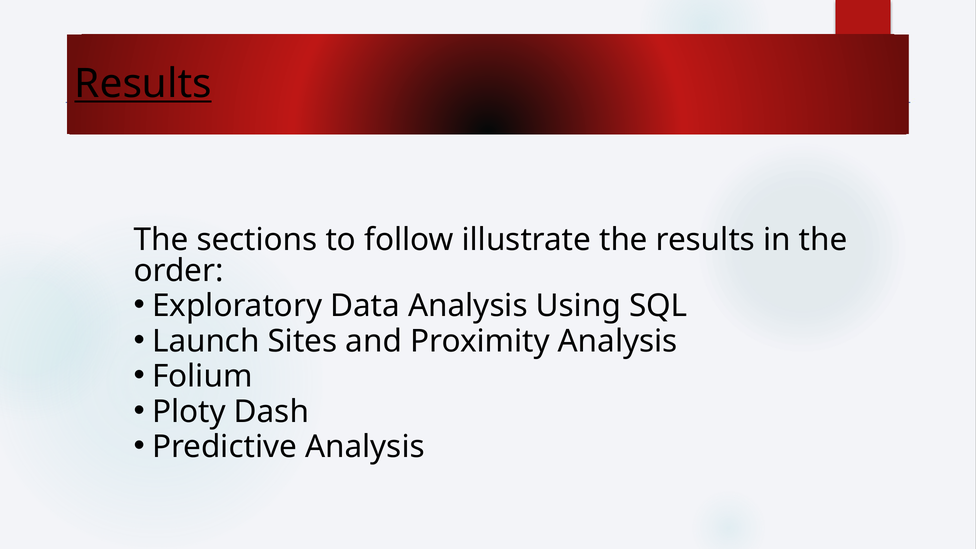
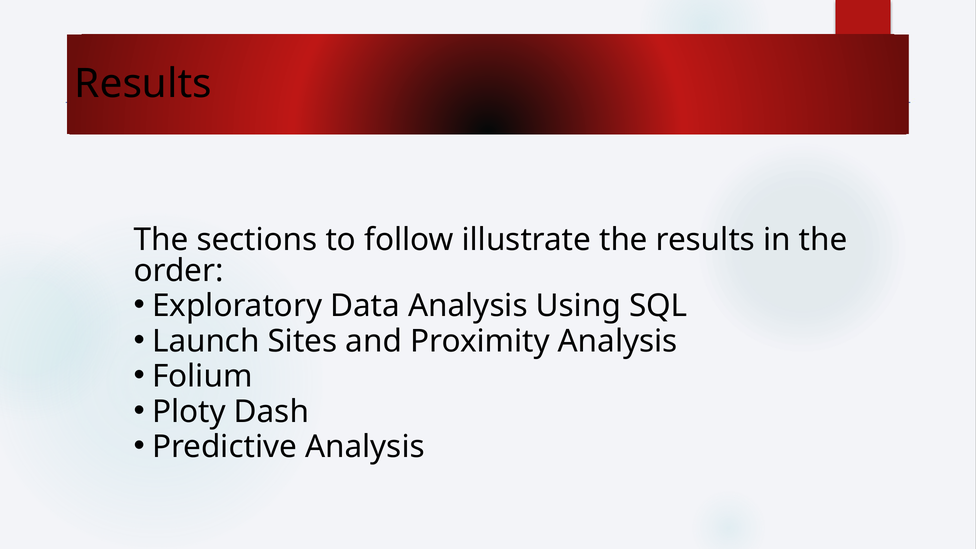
Results underline: present -> none (143, 84)
